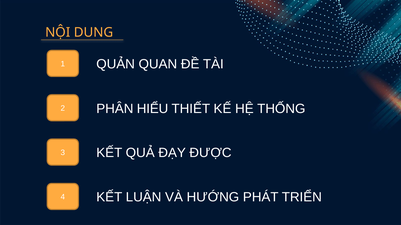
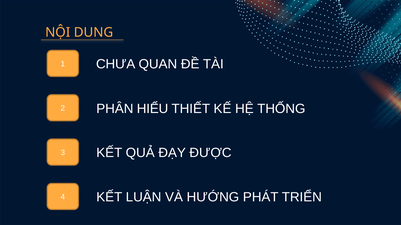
QUẢN: QUẢN -> CHƯA (116, 64)
